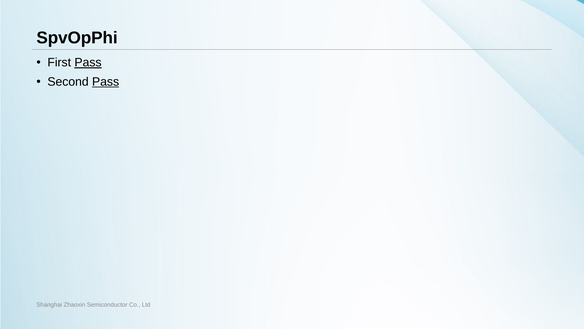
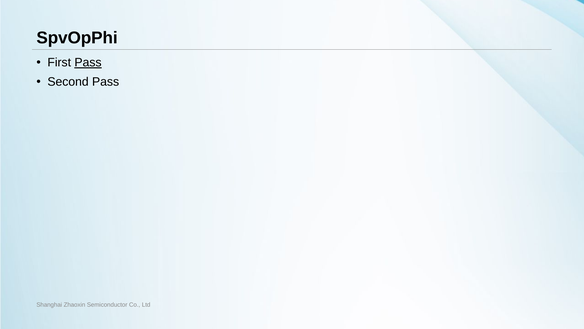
Pass underline: present -> none (106, 82)
